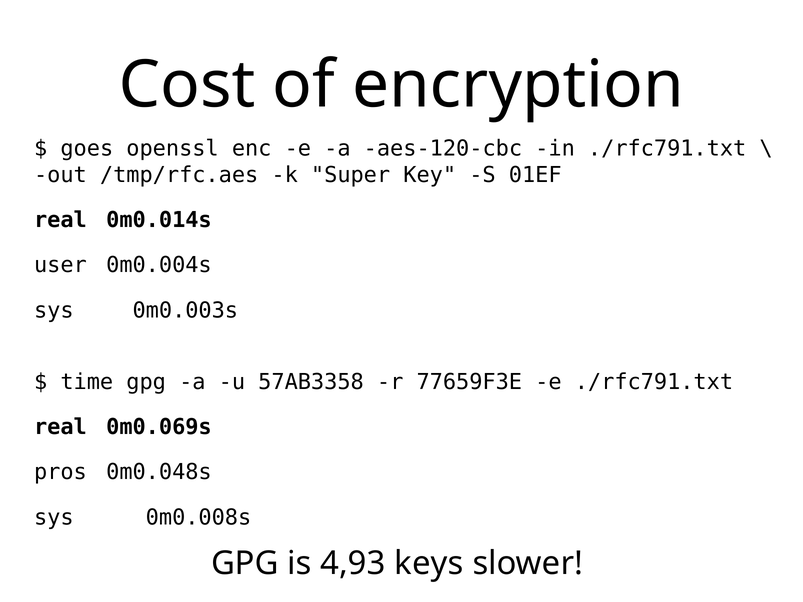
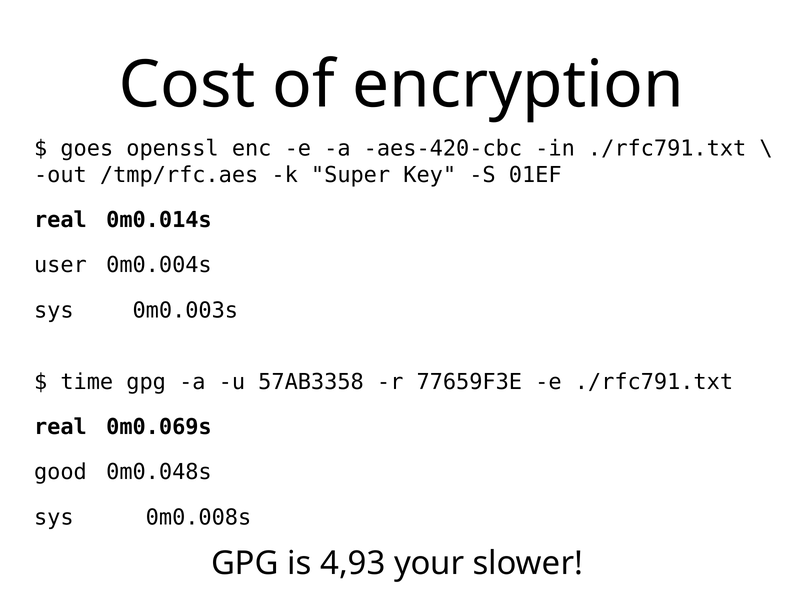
aes-120-cbc: aes-120-cbc -> aes-420-cbc (443, 148)
pros: pros -> good (60, 472)
keys: keys -> your (429, 563)
